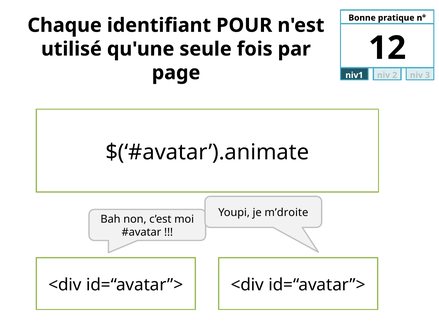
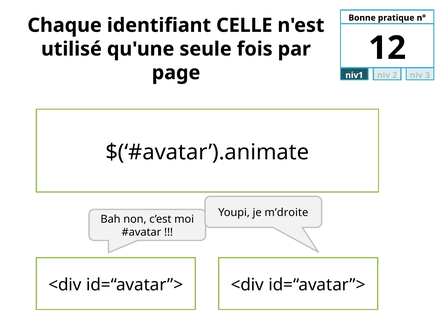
POUR: POUR -> CELLE (244, 25)
